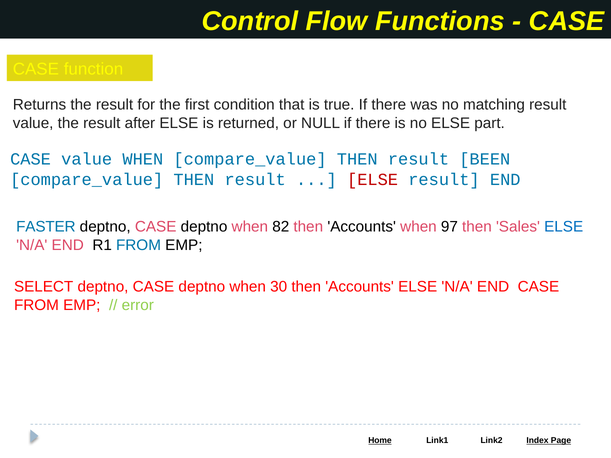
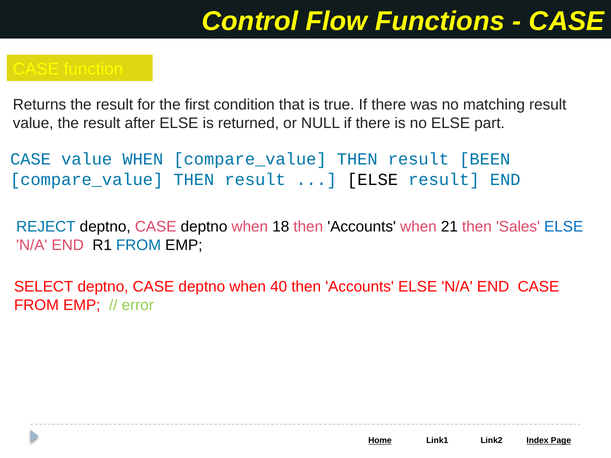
ELSE colour: red -> black (373, 180)
FASTER: FASTER -> REJECT (46, 227)
82: 82 -> 18 (281, 227)
97: 97 -> 21 (449, 227)
30: 30 -> 40 (279, 287)
